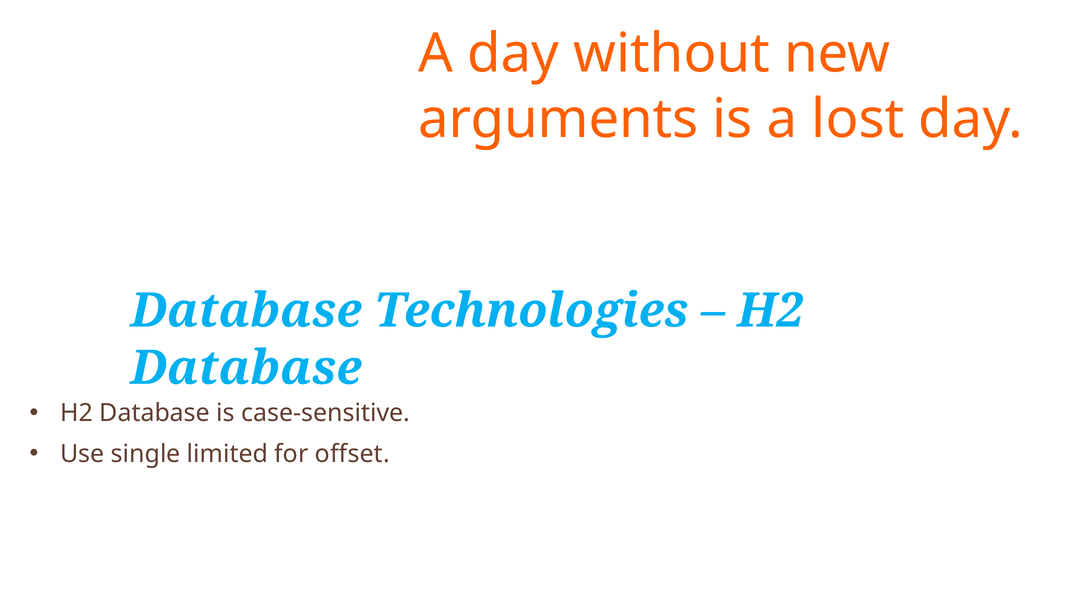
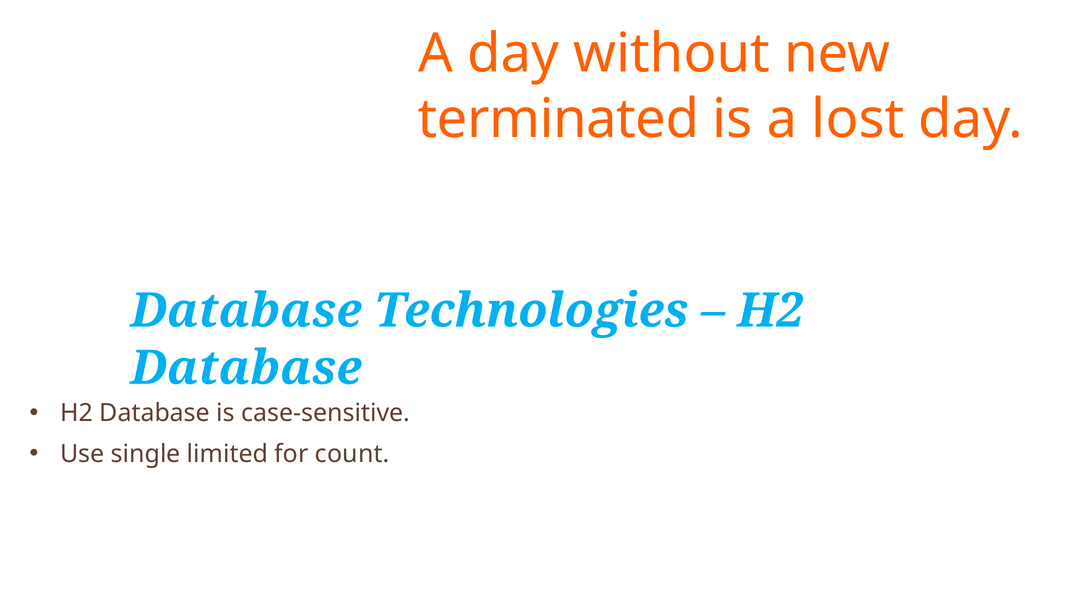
arguments: arguments -> terminated (559, 119)
offset: offset -> count (352, 454)
